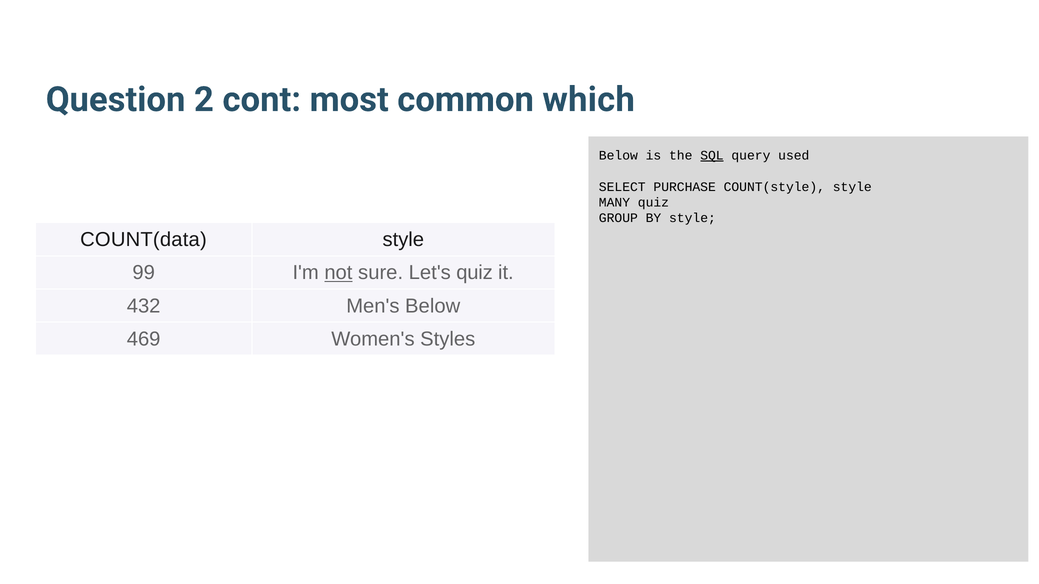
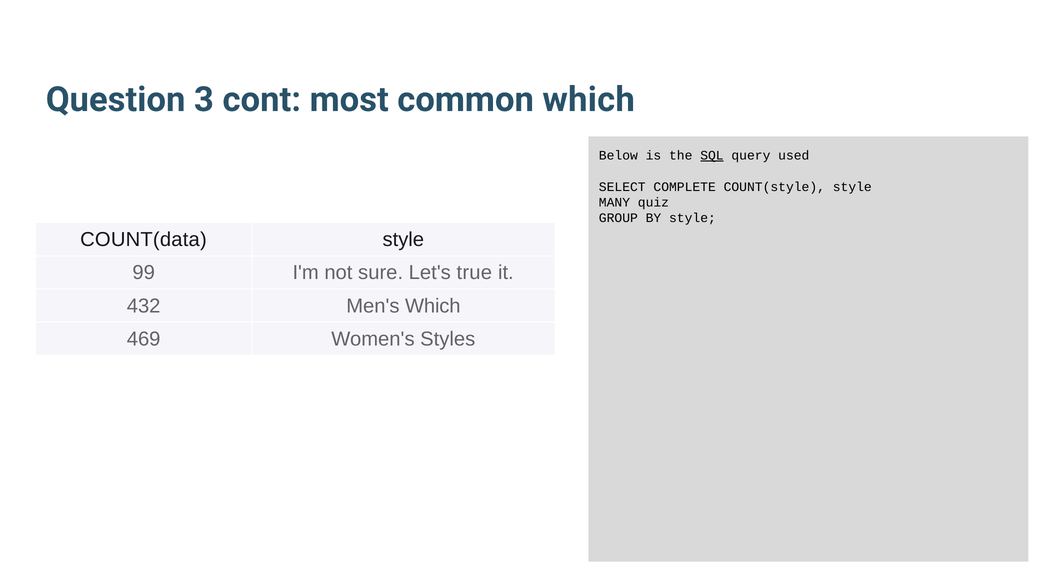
2: 2 -> 3 (204, 100)
PURCHASE: PURCHASE -> COMPLETE (685, 187)
not underline: present -> none (338, 273)
Let's quiz: quiz -> true (474, 273)
Men's Below: Below -> Which (433, 306)
